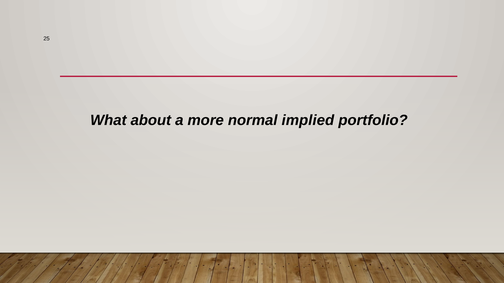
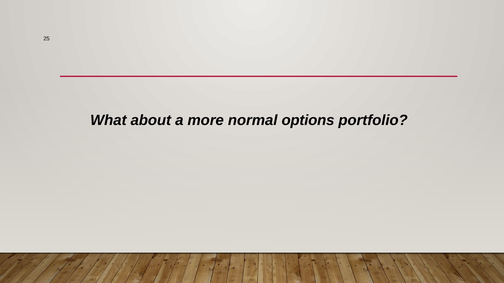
implied: implied -> options (308, 121)
